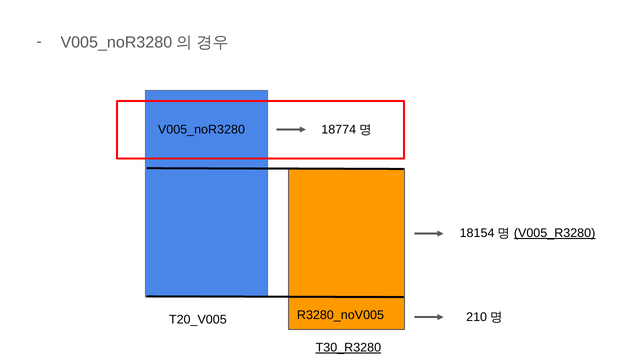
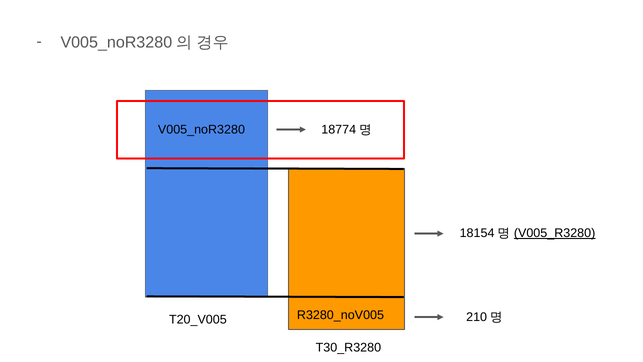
T30_R3280 underline: present -> none (348, 347)
